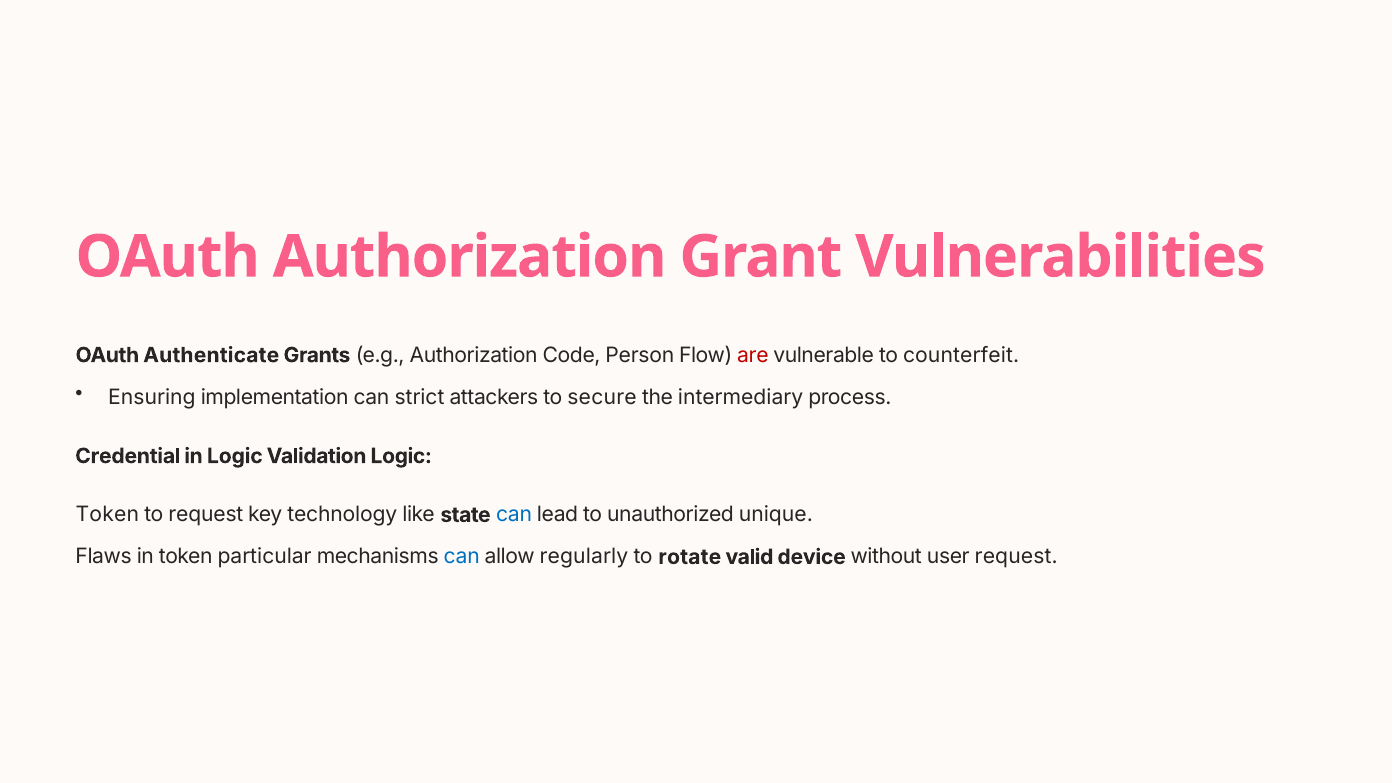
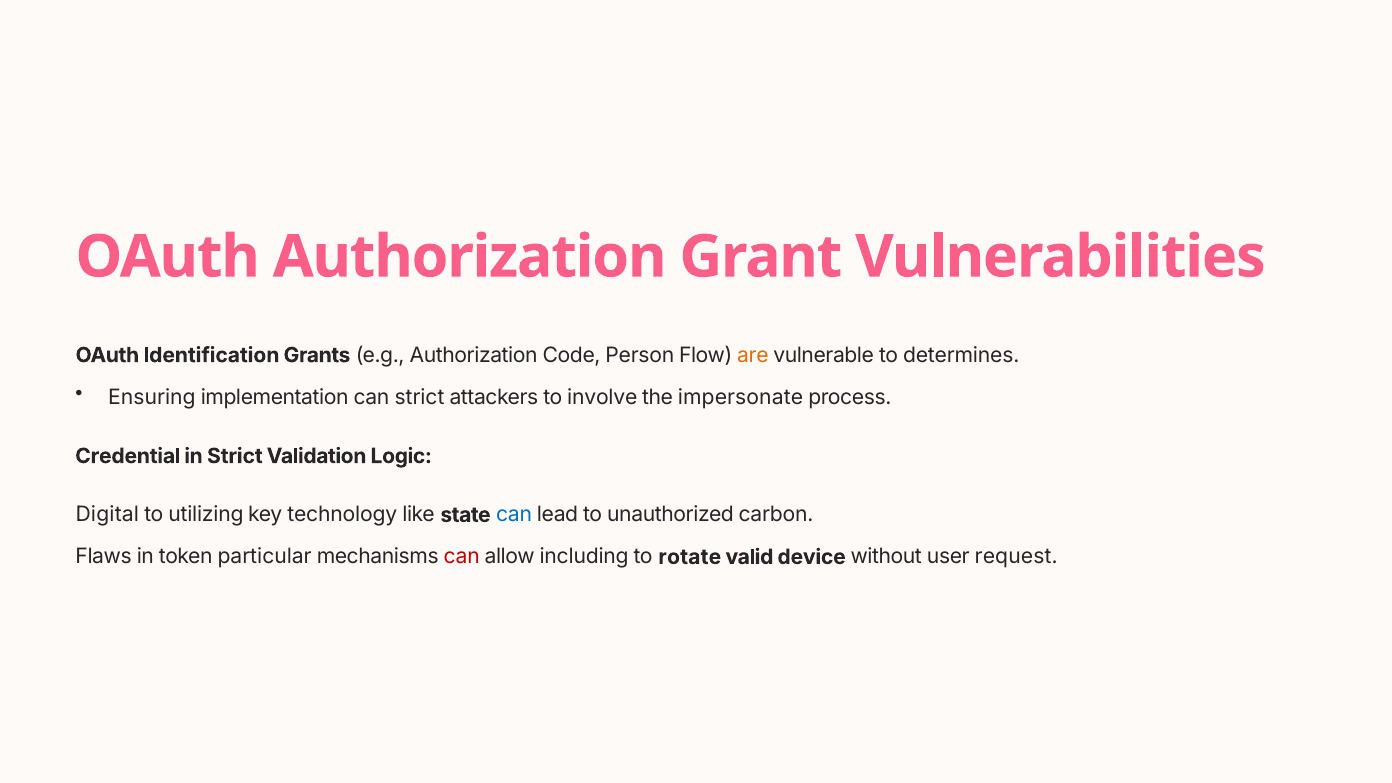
Authenticate: Authenticate -> Identification (211, 355)
are colour: red -> orange (753, 355)
counterfeit: counterfeit -> determines (961, 355)
secure: secure -> involve (602, 397)
intermediary: intermediary -> impersonate (741, 397)
in Logic: Logic -> Strict (235, 456)
Token: Token -> Digital (107, 515)
to request: request -> utilizing (206, 515)
unique: unique -> carbon (776, 515)
can colour: blue -> red (462, 557)
regularly: regularly -> including (584, 557)
